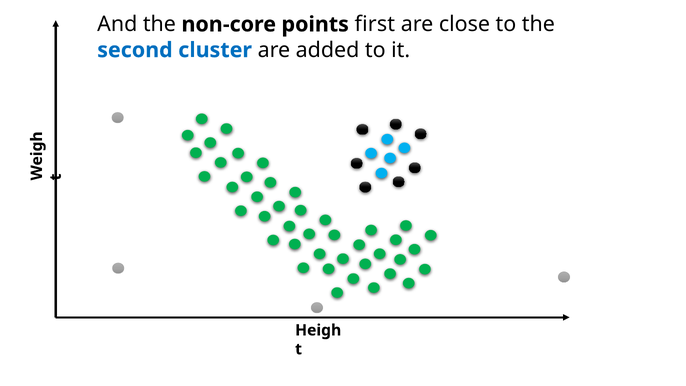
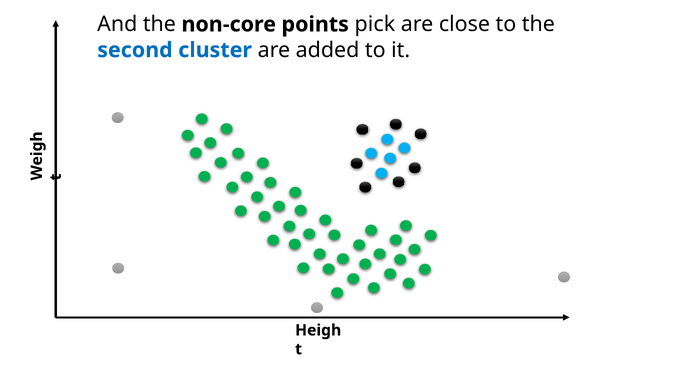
first: first -> pick (375, 24)
